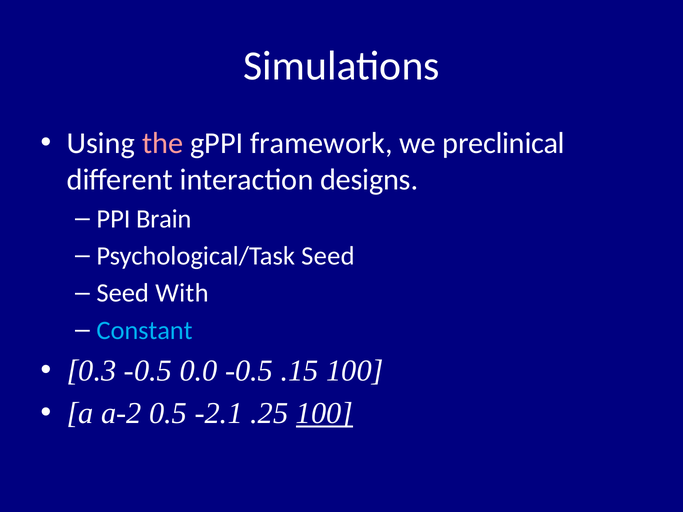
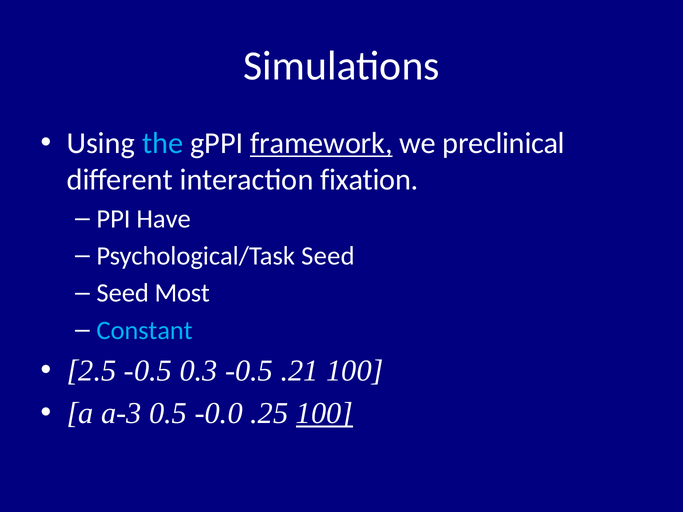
the colour: pink -> light blue (163, 143)
framework underline: none -> present (321, 143)
designs: designs -> fixation (369, 180)
Brain: Brain -> Have (164, 219)
With: With -> Most (182, 293)
0.3: 0.3 -> 2.5 (91, 371)
0.0: 0.0 -> 0.3 (199, 371)
.15: .15 -> .21 (300, 371)
a-2: a-2 -> a-3 (121, 414)
-2.1: -2.1 -> -0.0 (219, 414)
